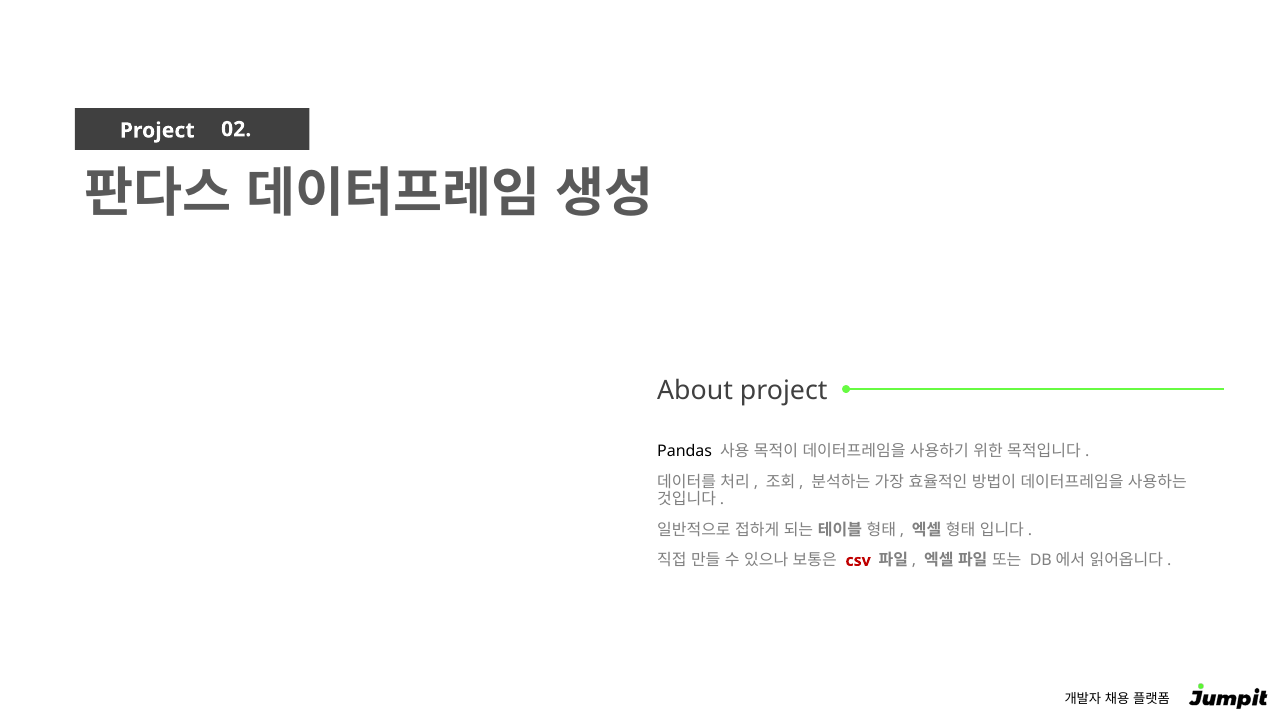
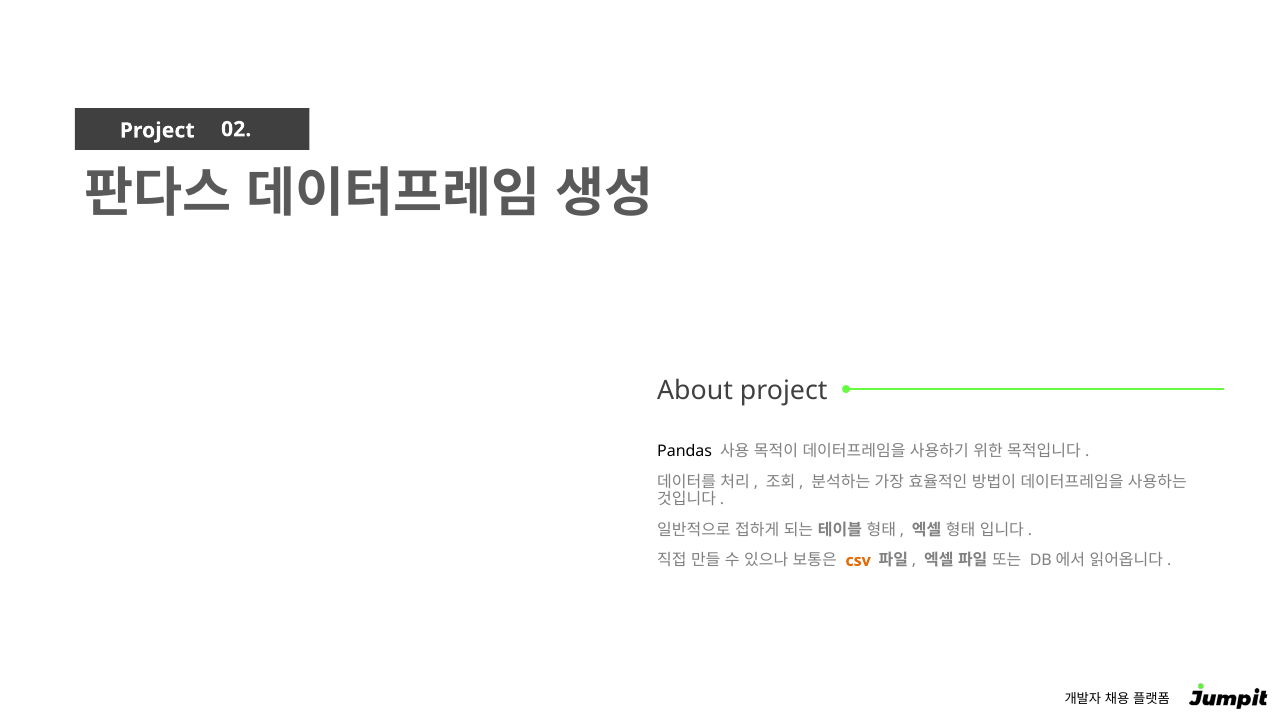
csv colour: red -> orange (858, 561)
